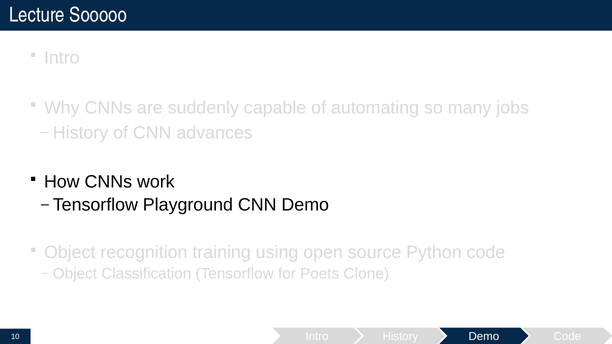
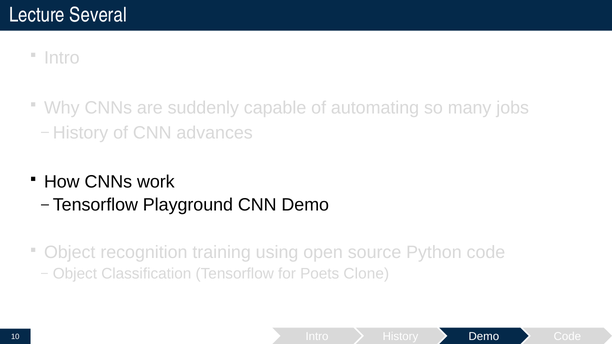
Sooooo: Sooooo -> Several (98, 15)
